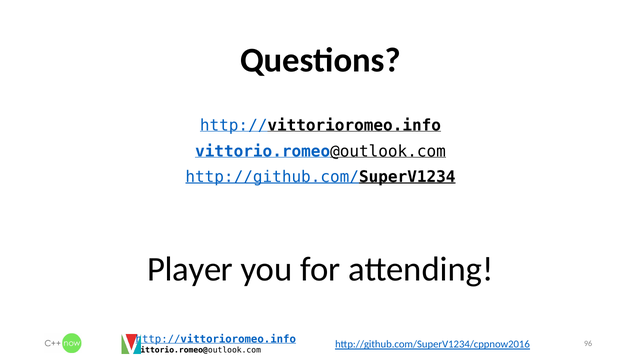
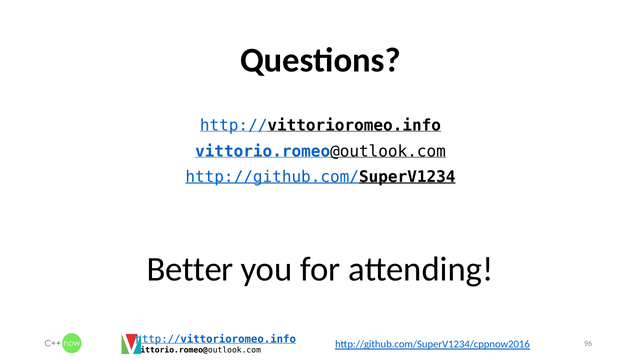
Player: Player -> Better (190, 270)
